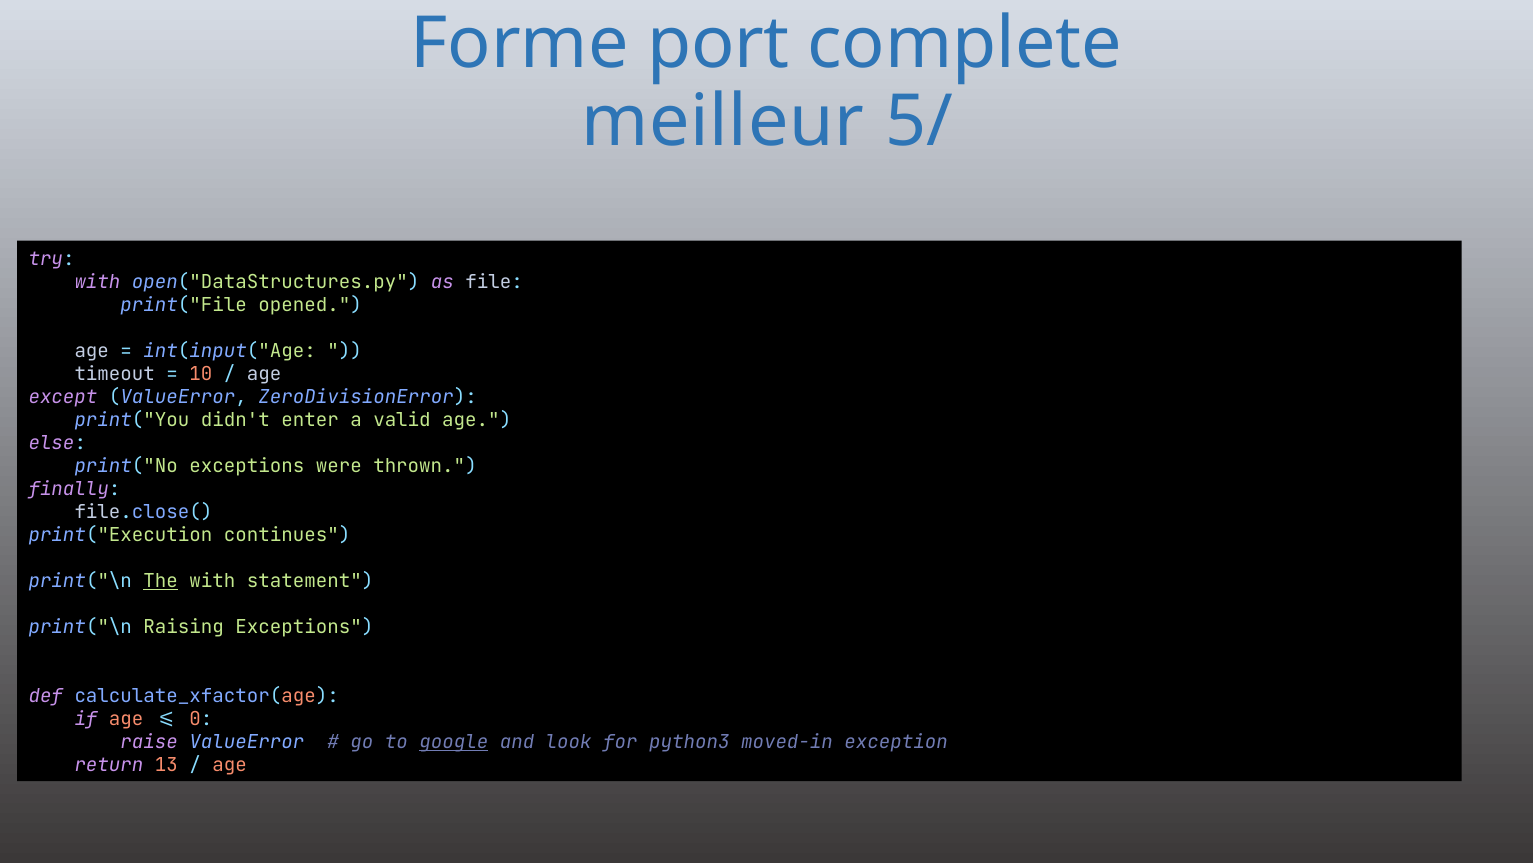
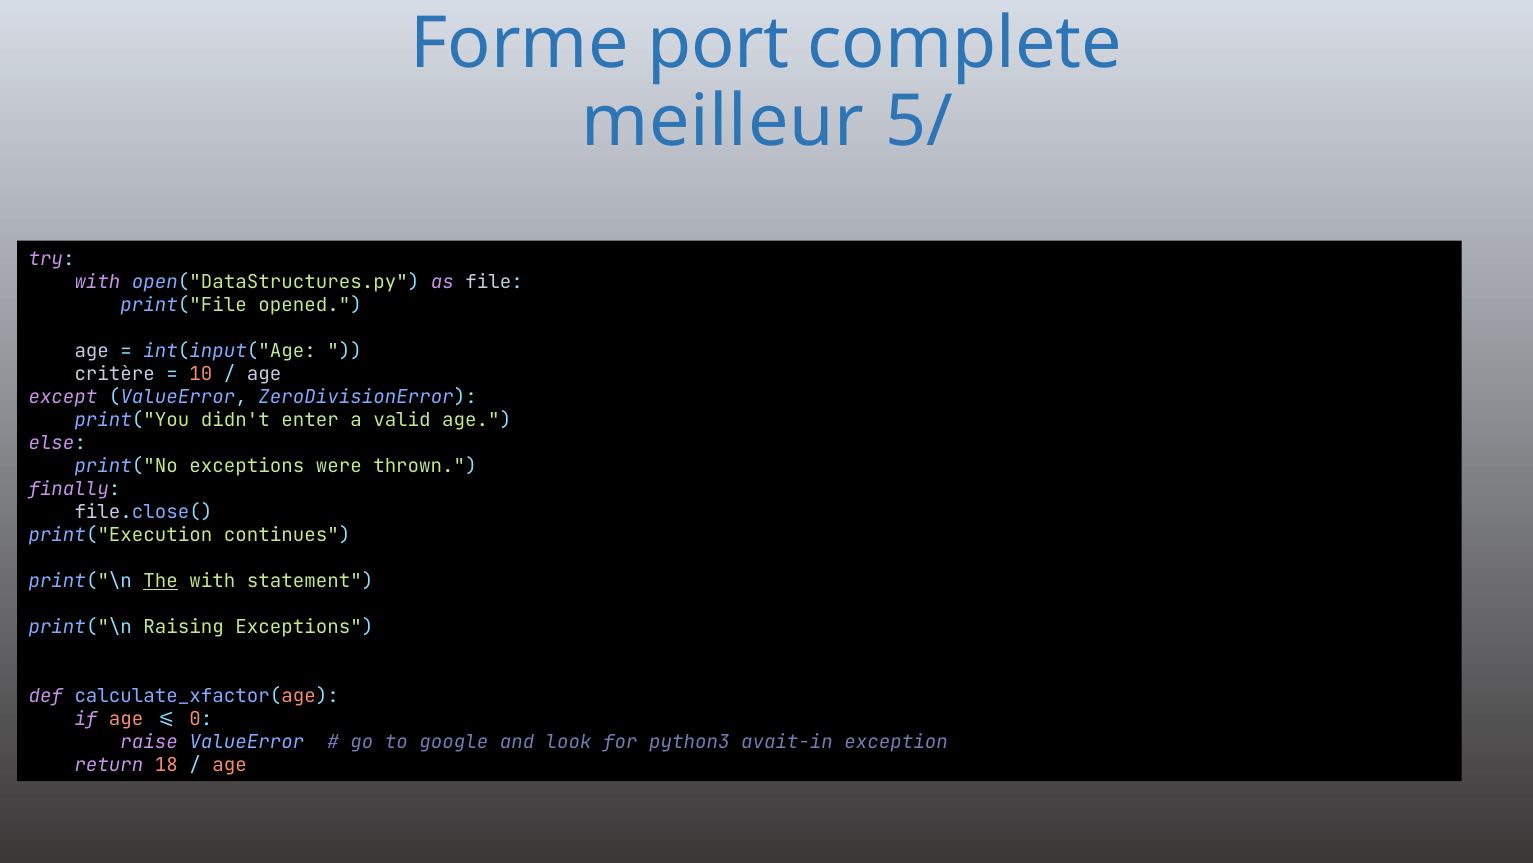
timeout: timeout -> critère (115, 374)
google underline: present -> none (454, 742)
moved-in: moved-in -> avait-in (787, 742)
13: 13 -> 18 (166, 765)
